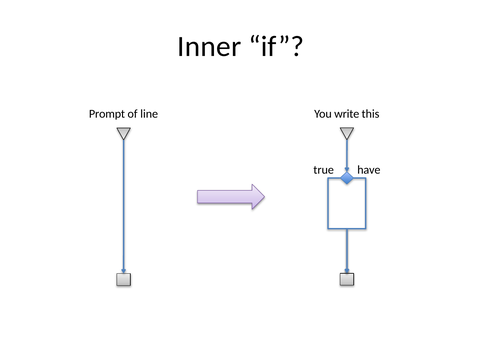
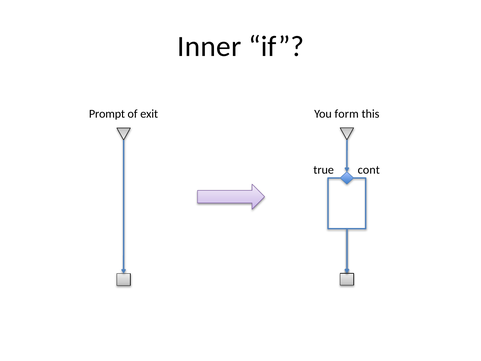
line: line -> exit (149, 114)
write: write -> form (347, 114)
have: have -> cont (369, 170)
